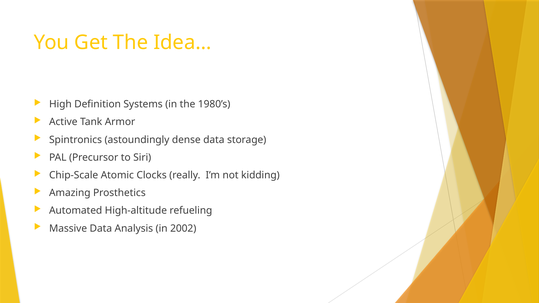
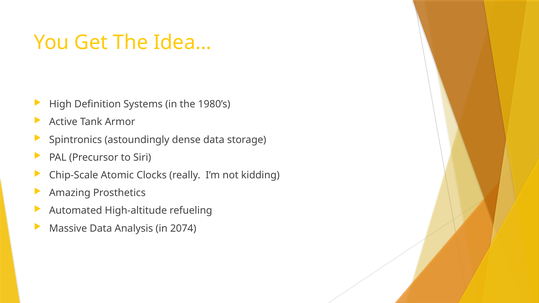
2002: 2002 -> 2074 (183, 229)
